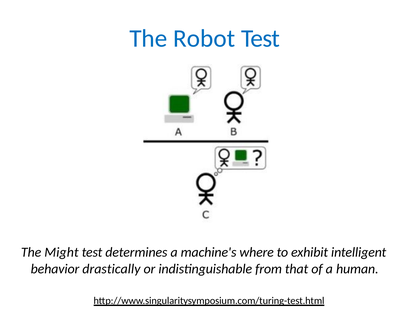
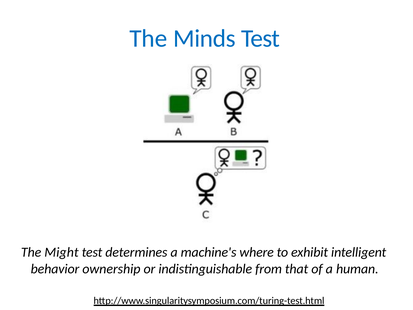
Robot: Robot -> Minds (204, 38)
drastically: drastically -> ownership (111, 269)
